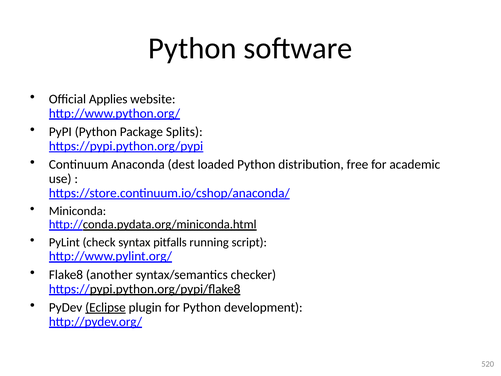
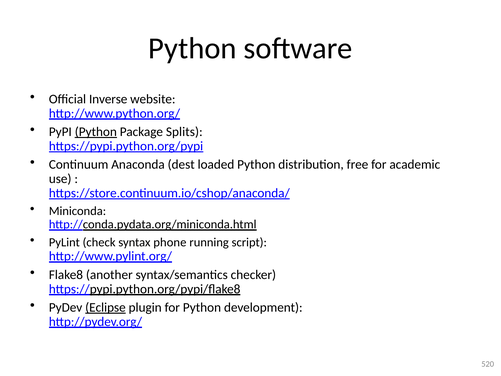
Applies: Applies -> Inverse (108, 99)
Python underline: none -> present (96, 132)
pitfalls: pitfalls -> phone (170, 242)
